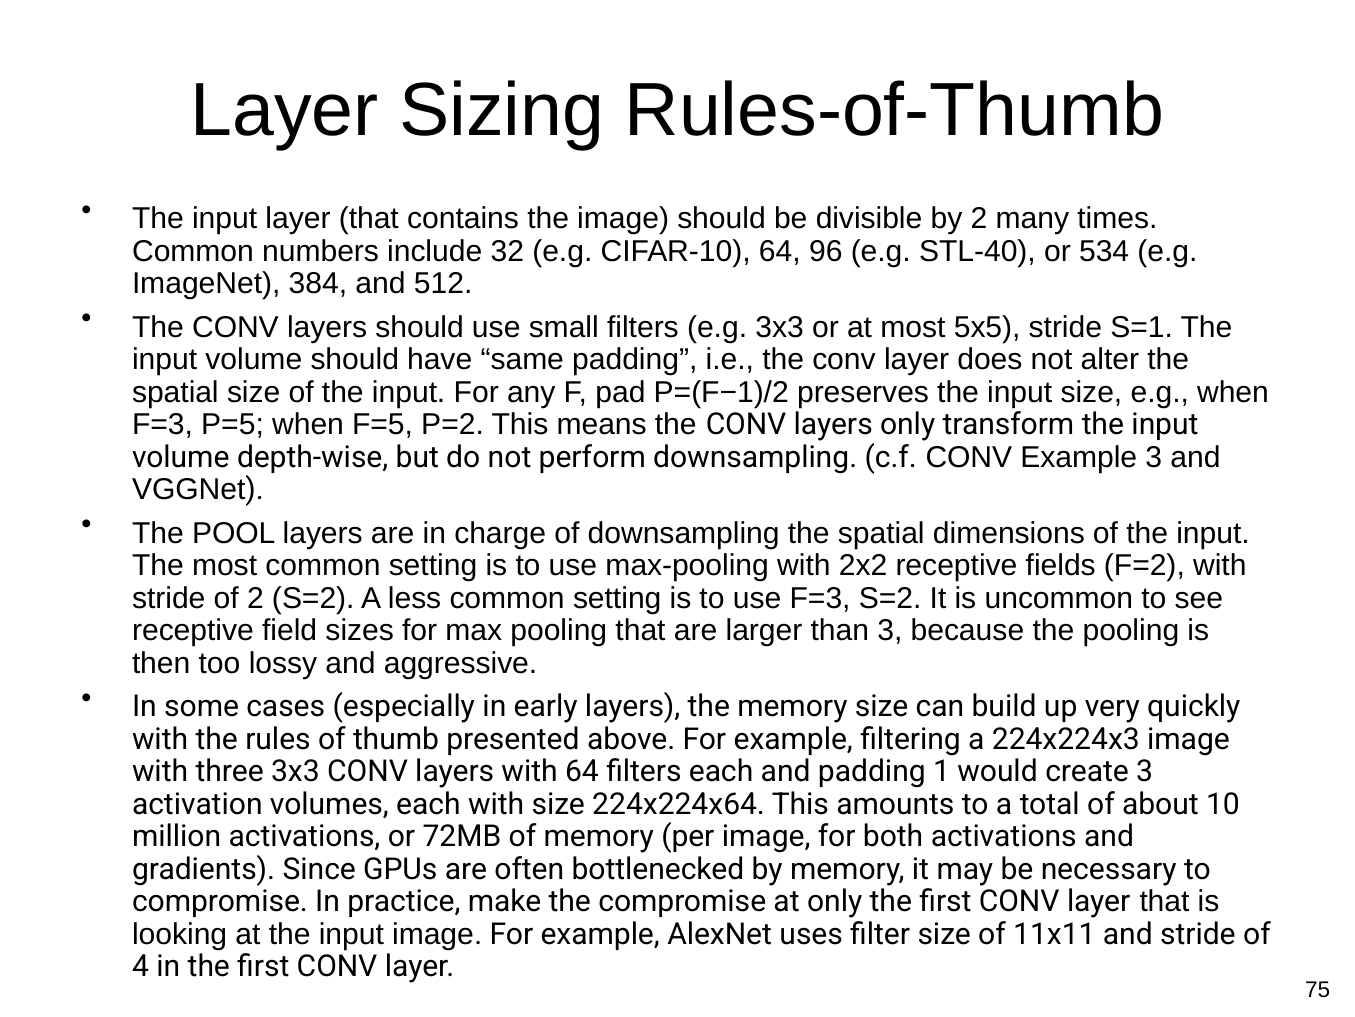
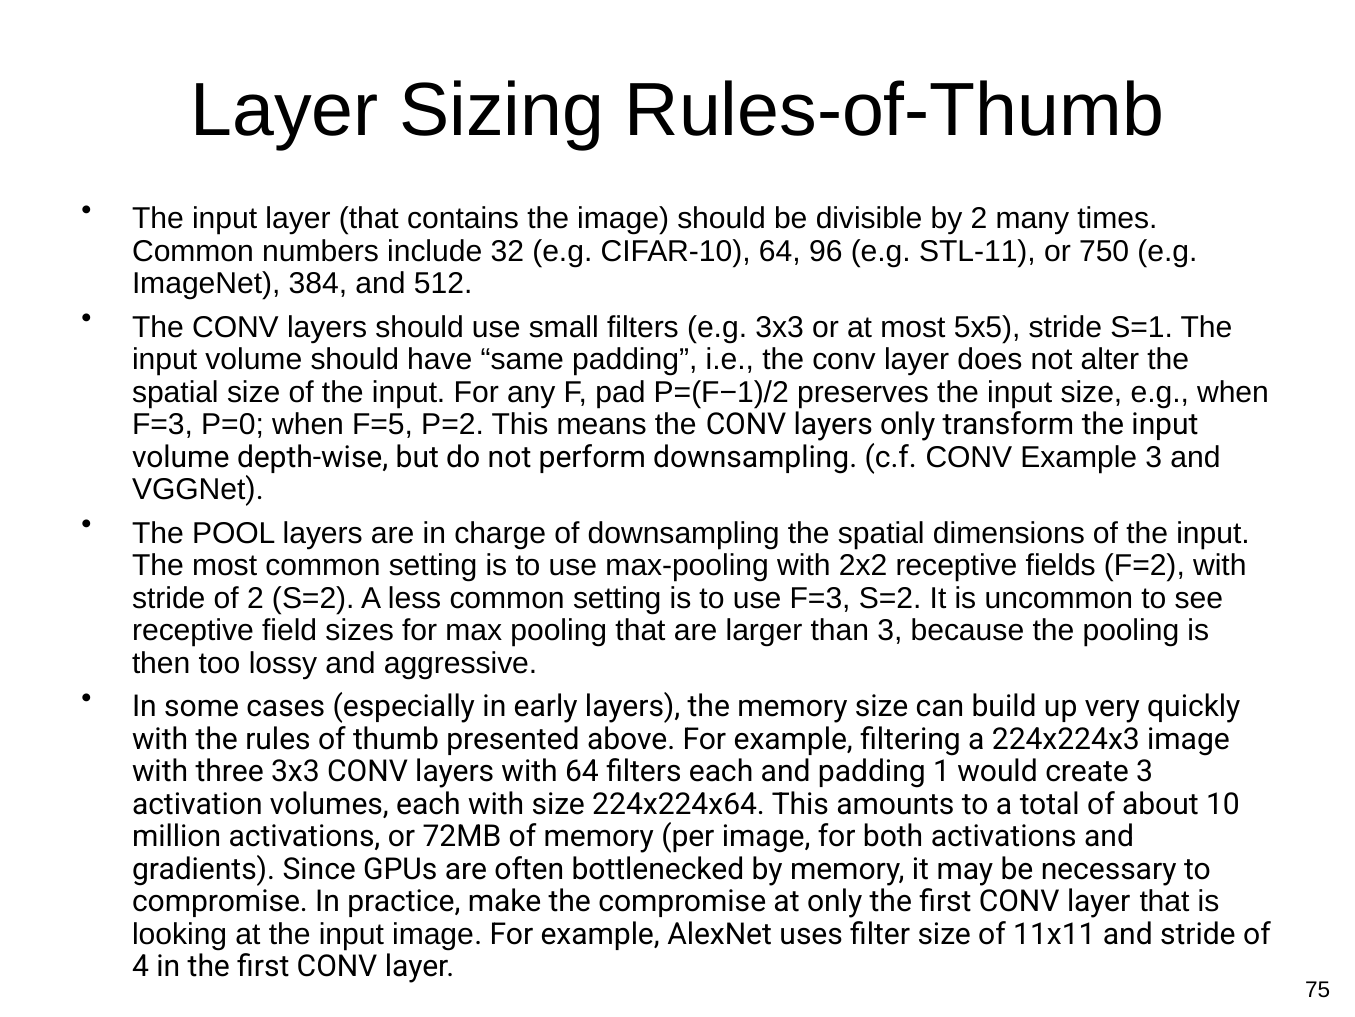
STL-40: STL-40 -> STL-11 (977, 251)
534: 534 -> 750 (1104, 251)
P=5: P=5 -> P=0 (233, 425)
